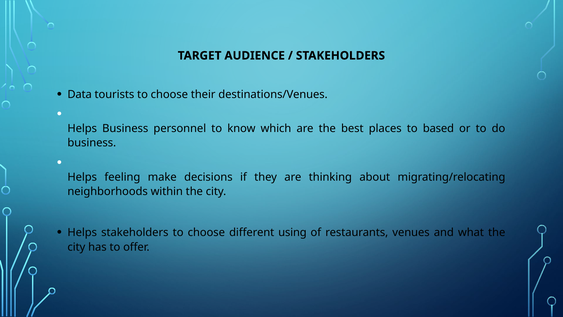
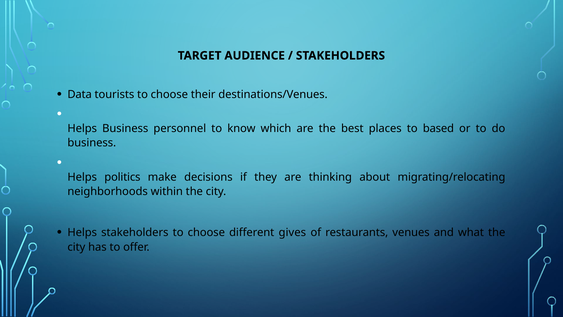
feeling: feeling -> politics (122, 177)
using: using -> gives (292, 232)
